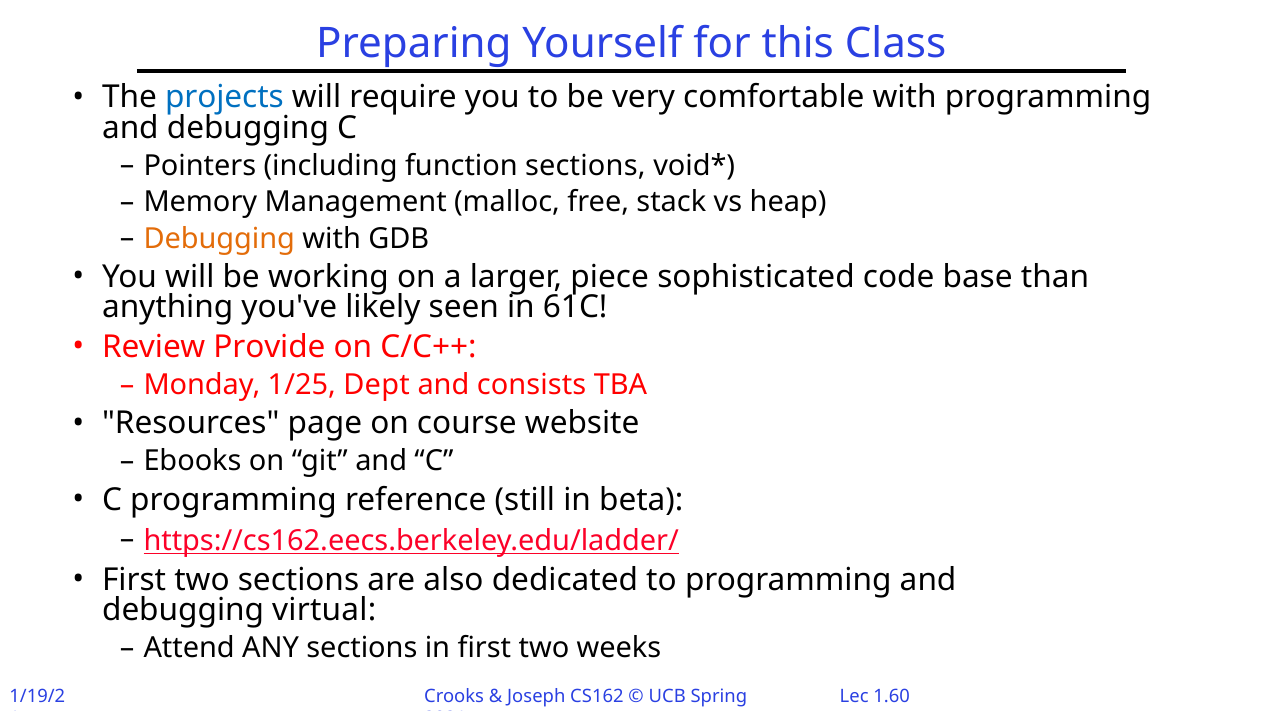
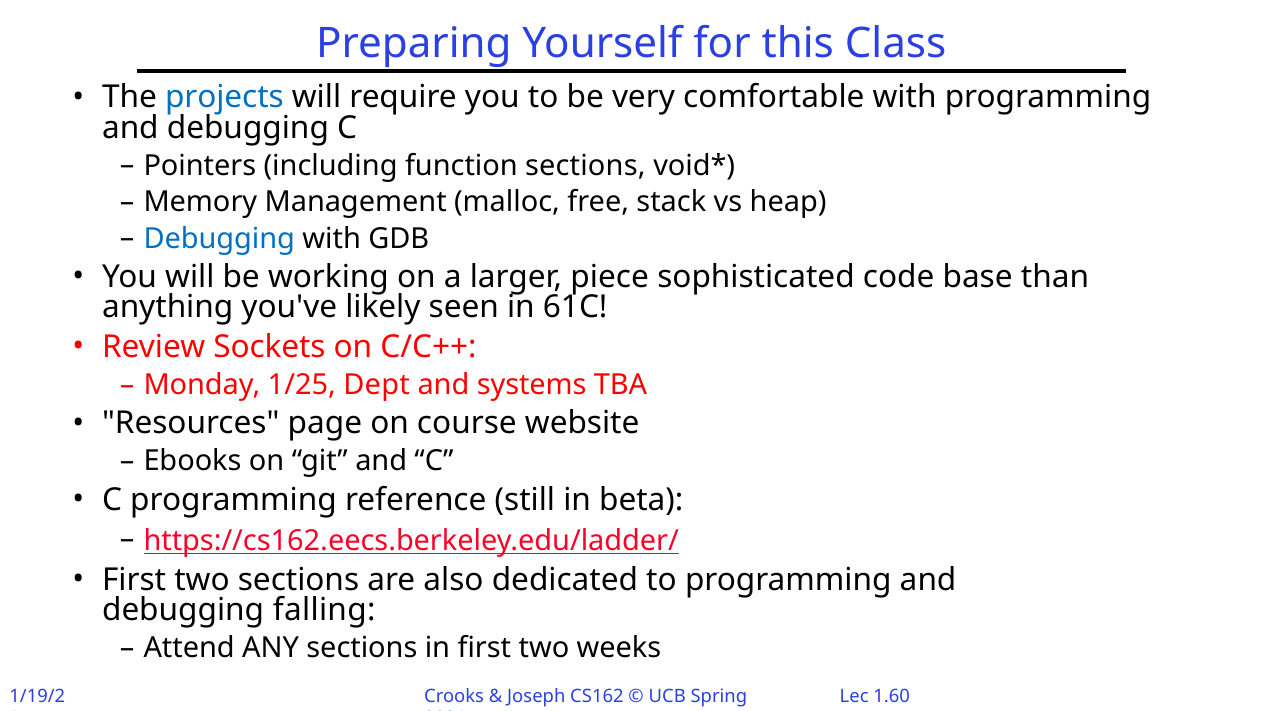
Debugging colour: orange -> blue (219, 238)
Provide: Provide -> Sockets (269, 347)
consists: consists -> systems (532, 385)
virtual: virtual -> falling (324, 610)
